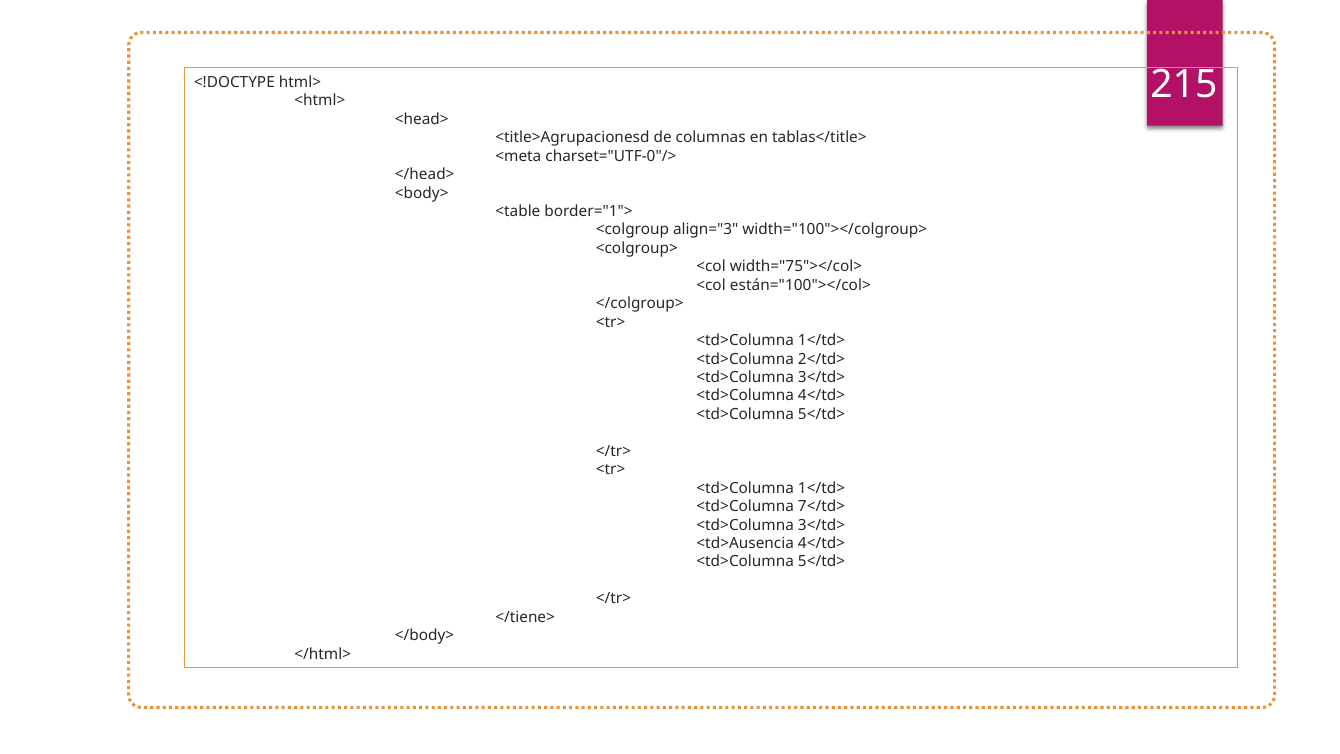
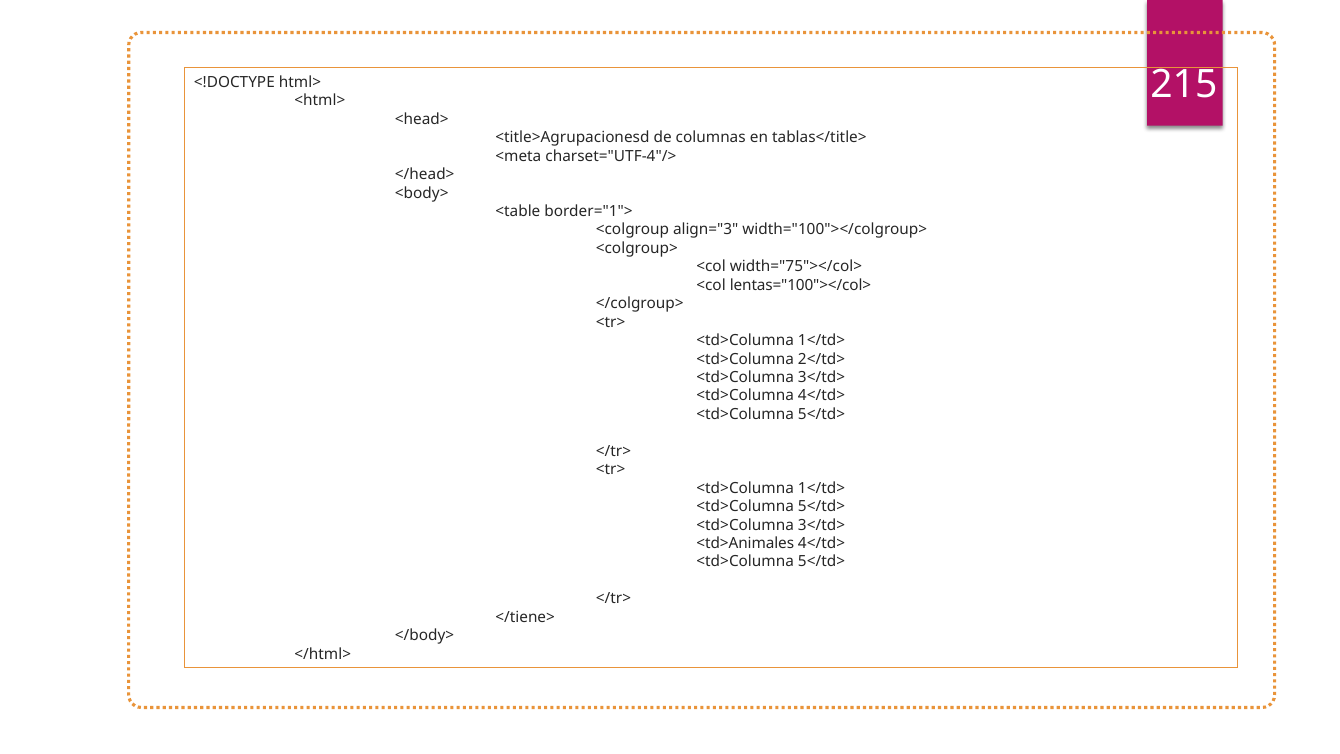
charset="UTF-0"/>: charset="UTF-0"/> -> charset="UTF-4"/> (611, 156)
están="100"></col>: están="100"></col> -> lentas="100"></col> (800, 285)
7</td>: 7</td> -> 5</td> (822, 506)
<td>Ausencia: <td>Ausencia -> <td>Animales (745, 543)
